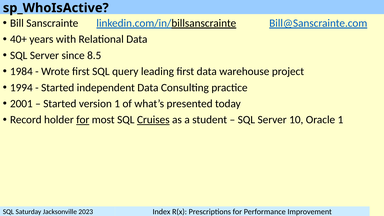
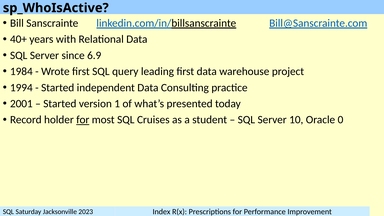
8.5: 8.5 -> 6.9 (94, 55)
Cruises underline: present -> none (153, 120)
Oracle 1: 1 -> 0 (341, 120)
